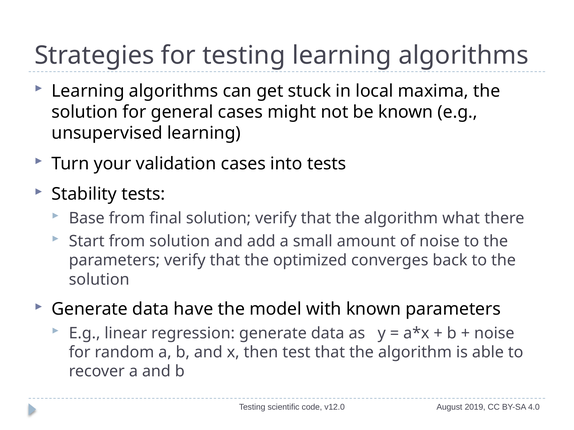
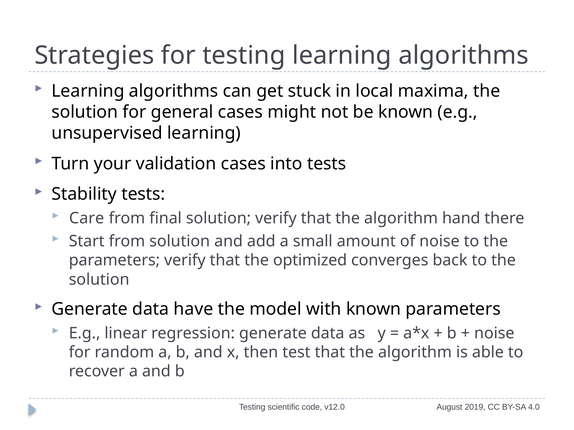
Base: Base -> Care (87, 218)
what: what -> hand (461, 218)
